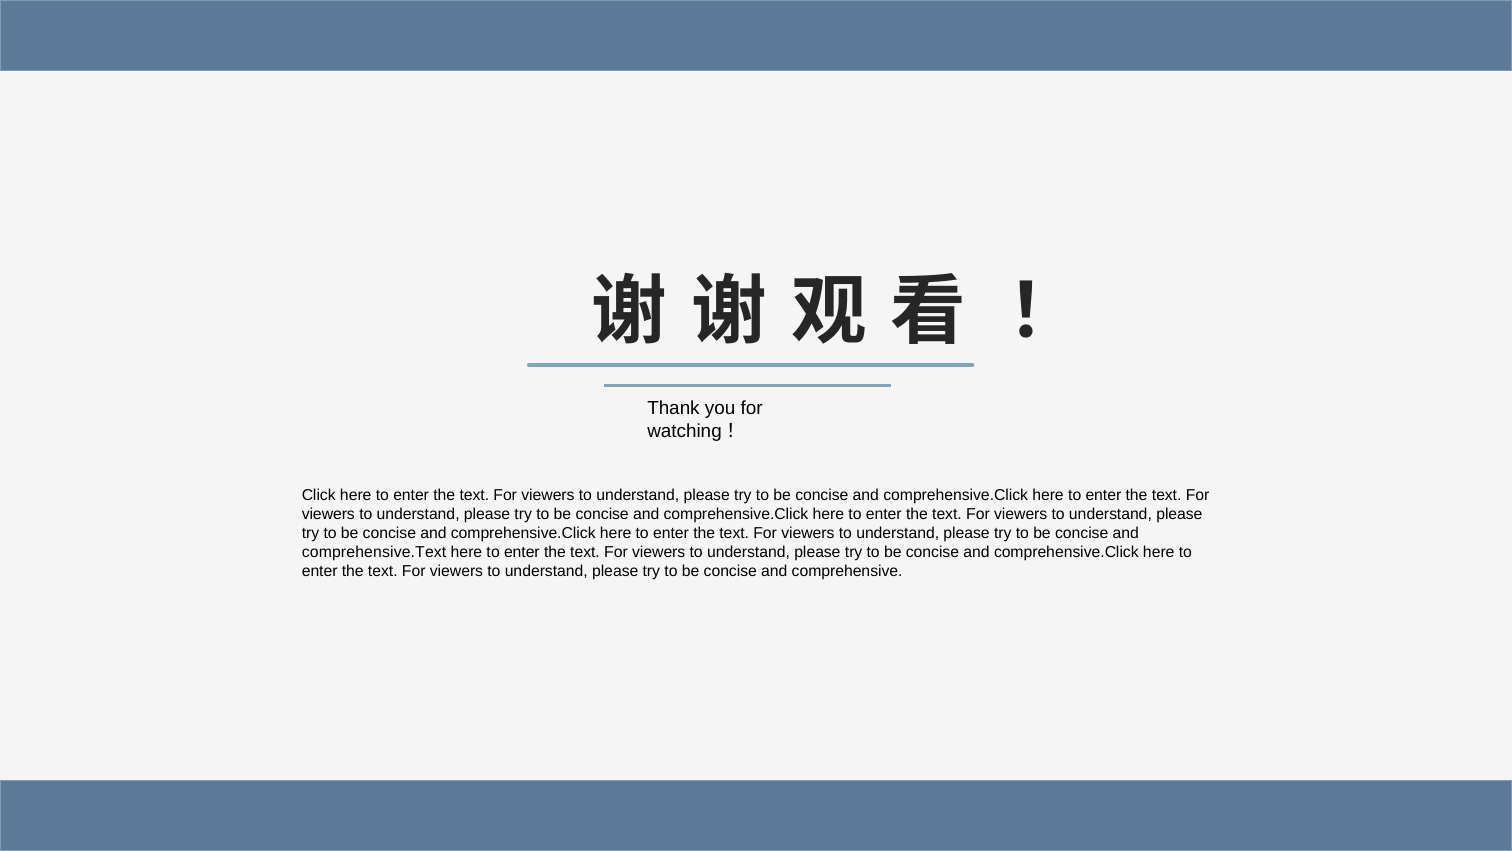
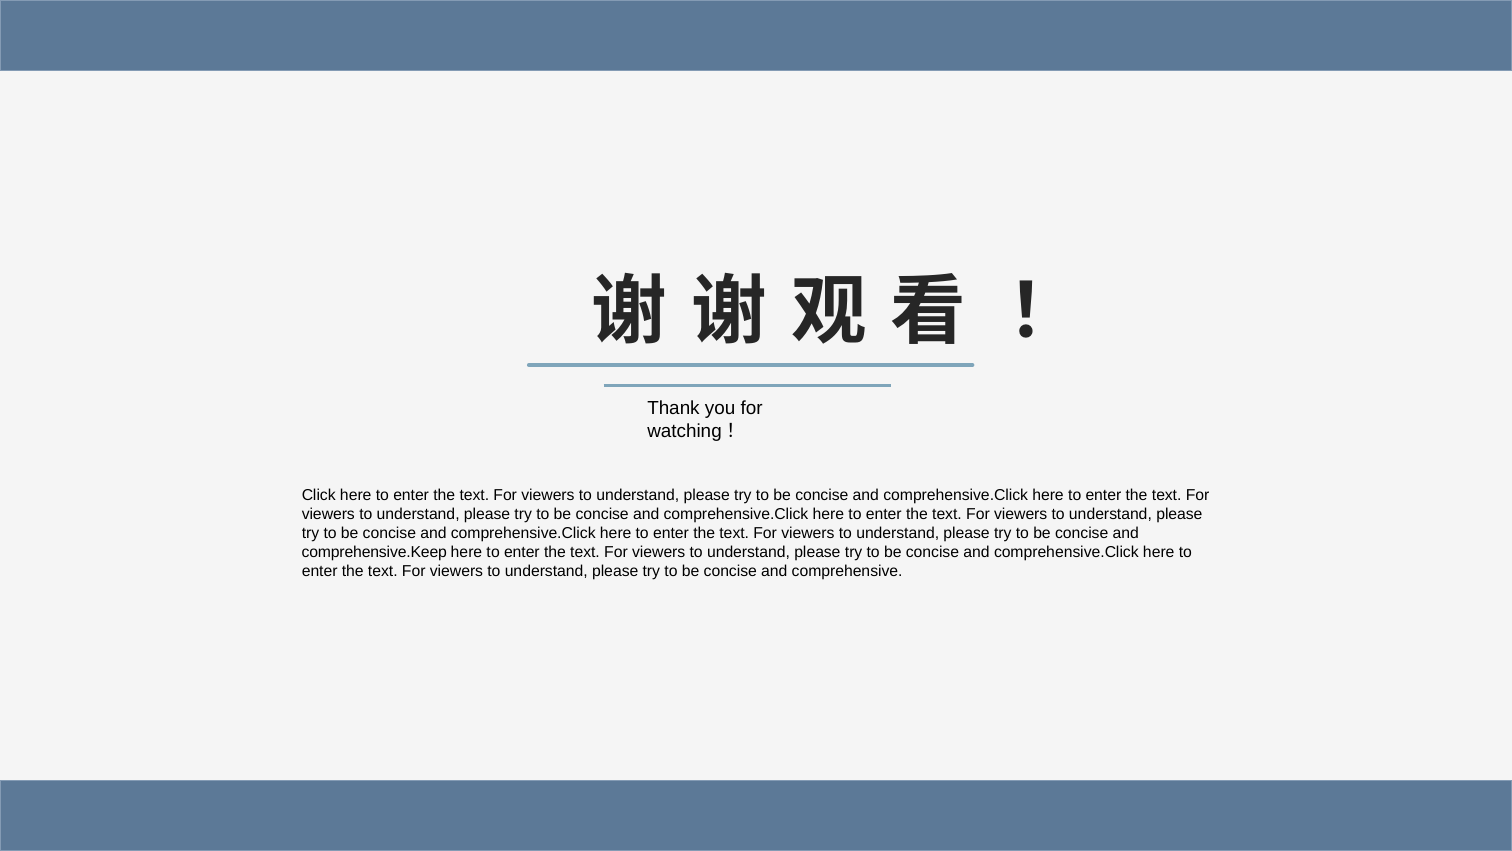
comprehensive.Text: comprehensive.Text -> comprehensive.Keep (374, 552)
